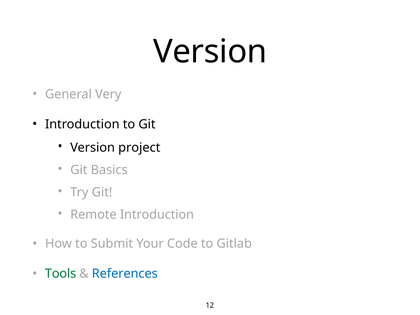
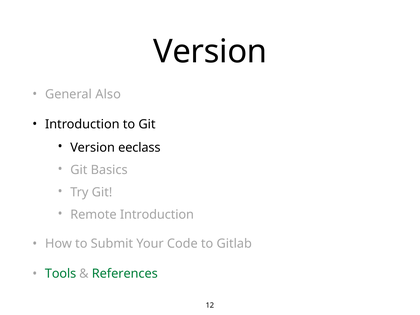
Very: Very -> Also (108, 94)
project: project -> eeclass (139, 148)
References colour: blue -> green (125, 274)
